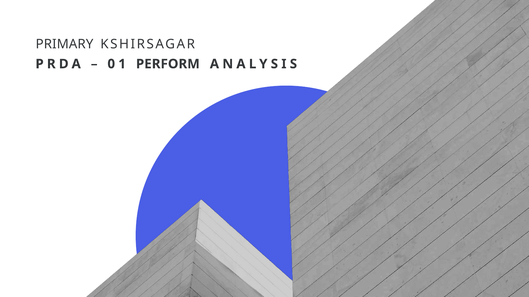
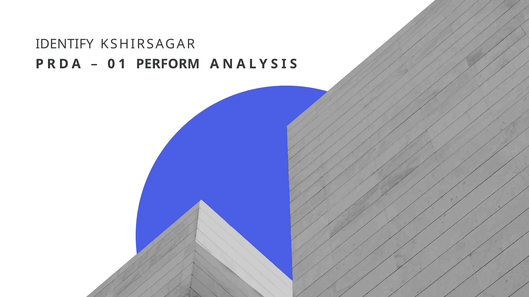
PRIMARY: PRIMARY -> IDENTIFY (65, 44)
